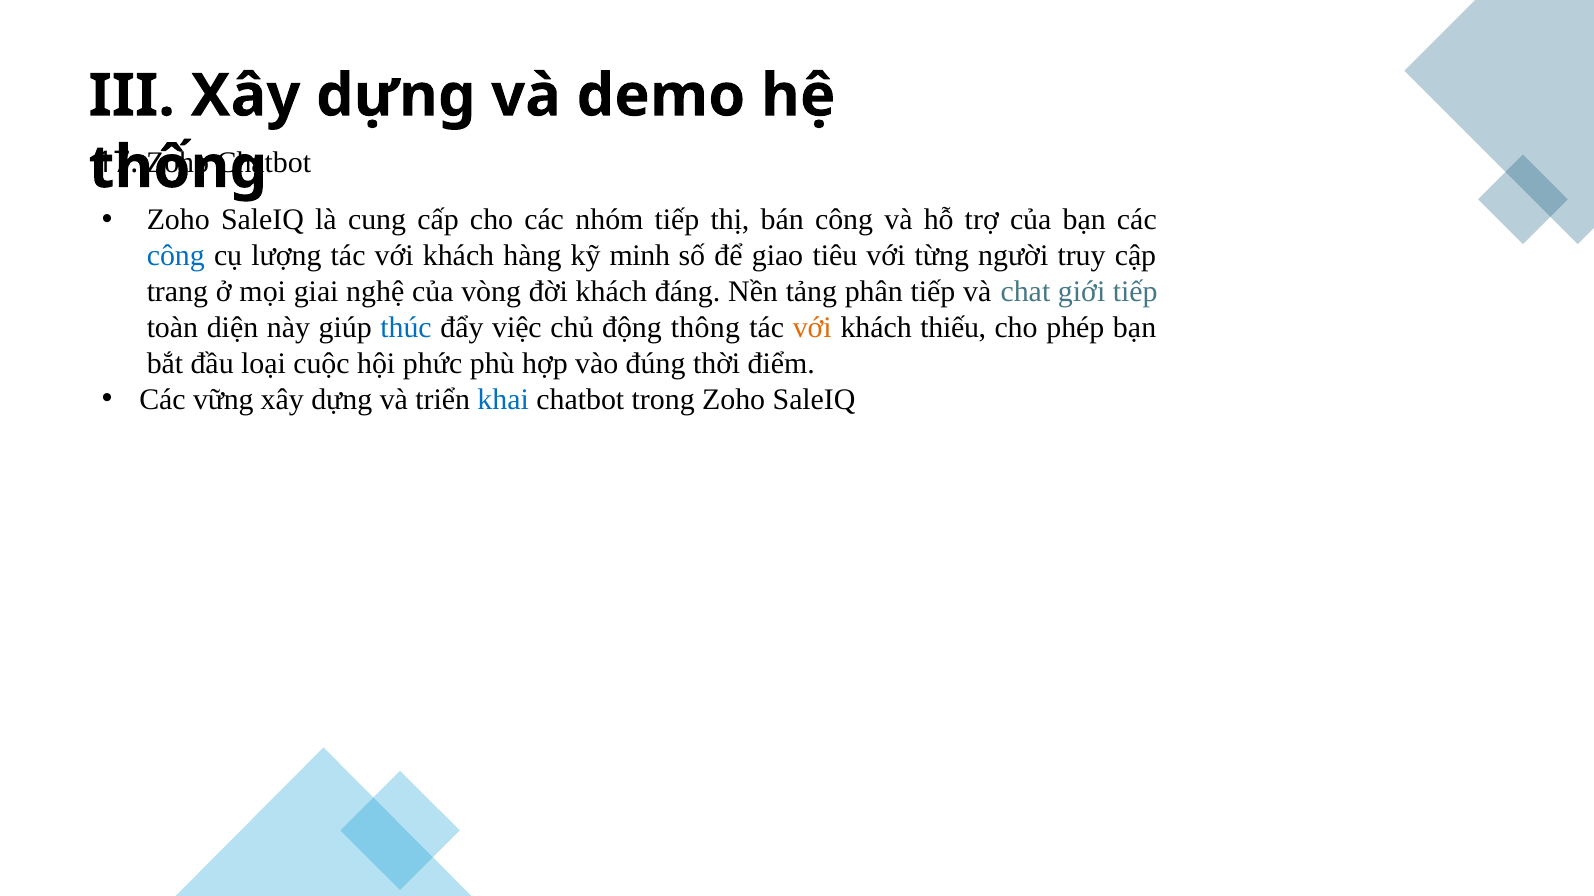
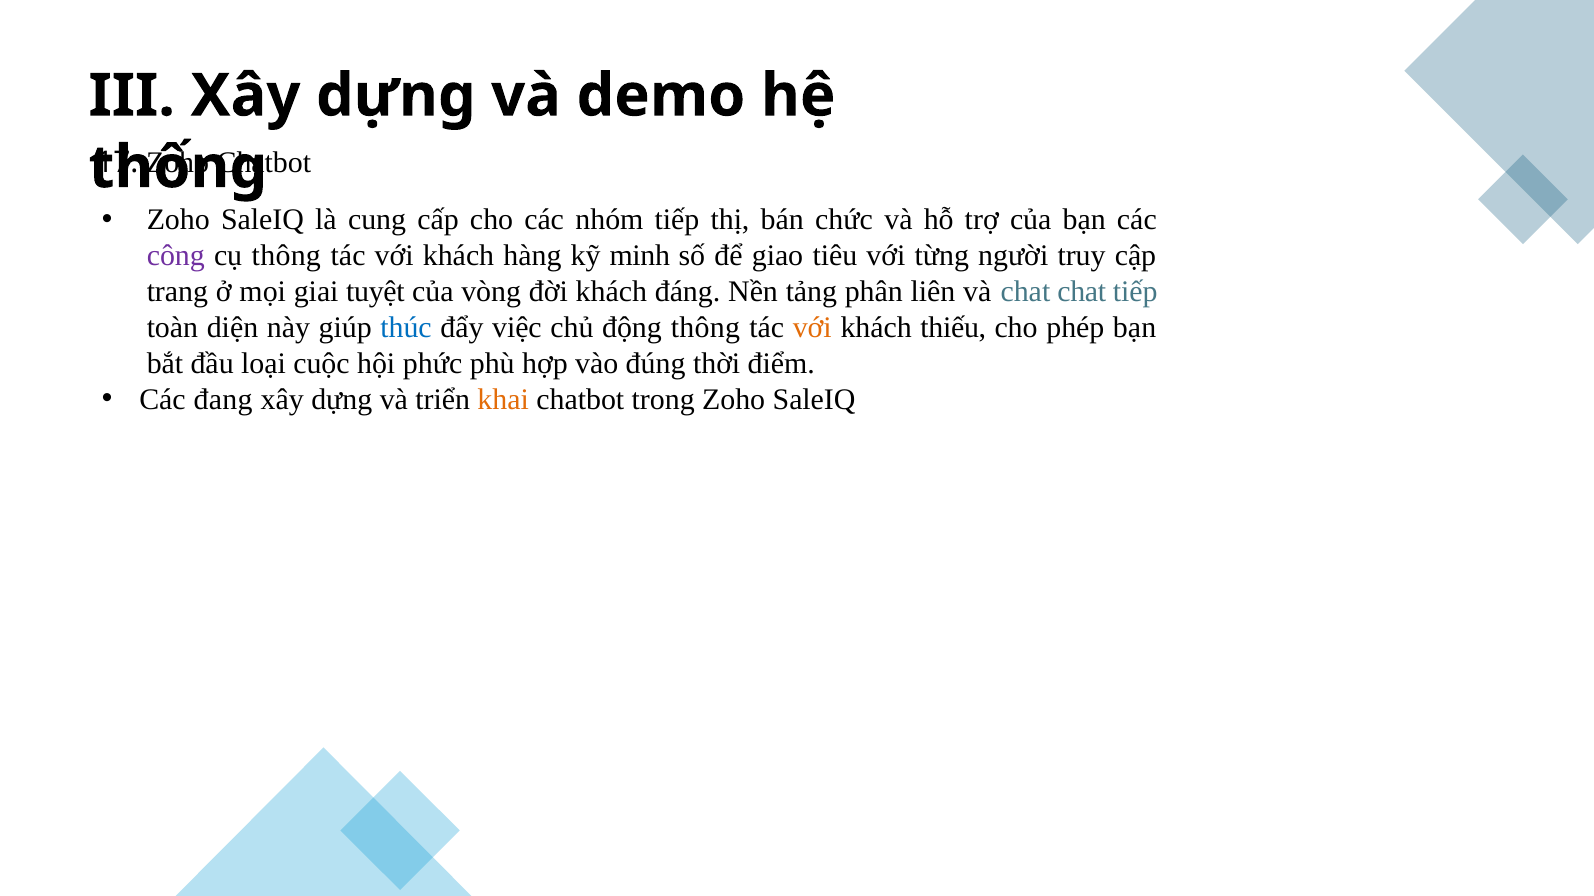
bán công: công -> chức (844, 220)
công colour: blue -> purple (176, 256)
cụ lượng: lượng -> thông (286, 256)
nghệ: nghệ -> tuyệt (375, 292)
phân tiếp: tiếp -> liên (933, 292)
chat giới: giới -> chat (1082, 292)
vững: vững -> đang (223, 400)
khai colour: blue -> orange (503, 400)
